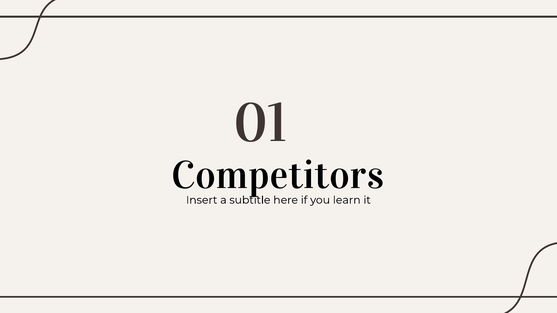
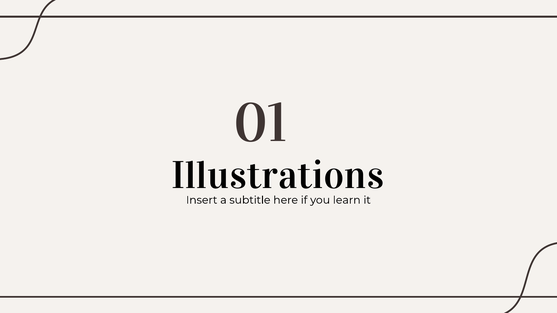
Competitors: Competitors -> Illustrations (278, 176)
